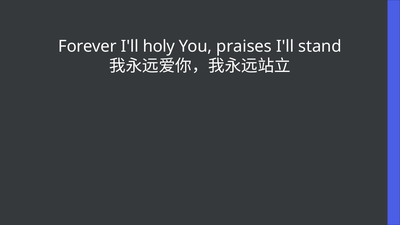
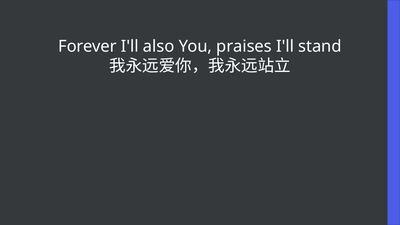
holy: holy -> also (159, 46)
